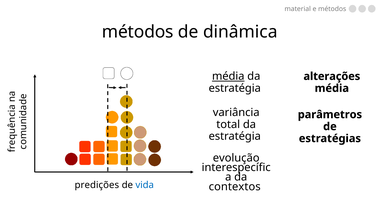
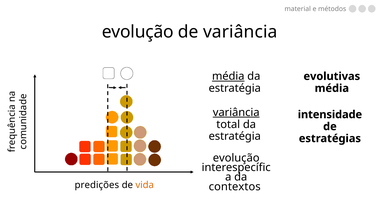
métodos: métodos -> evolução (138, 32)
de dinâmica: dinâmica -> variância (240, 32)
alterações: alterações -> evolutivas (332, 76)
variância underline: none -> present (236, 112)
parâmetros: parâmetros -> intensidade (330, 114)
vida colour: blue -> orange (145, 185)
